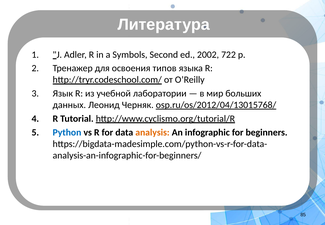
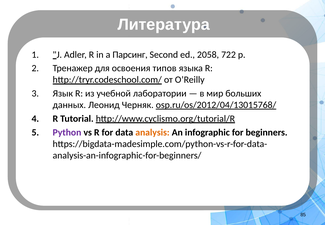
Symbols: Symbols -> Парсинг (130, 55)
2002: 2002 -> 2058 (208, 55)
Python colour: blue -> purple (67, 133)
